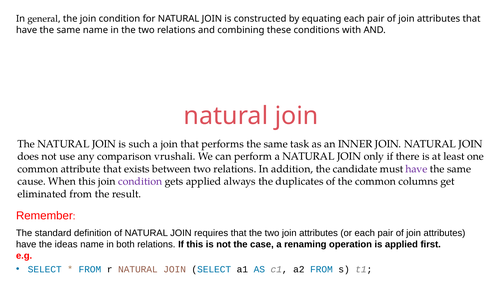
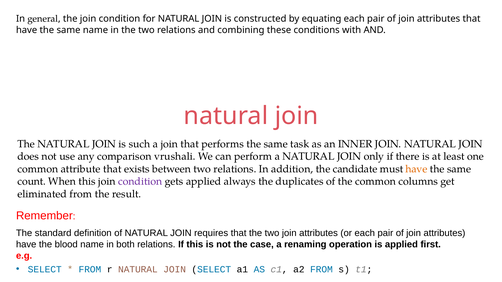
have colour: purple -> orange (416, 169)
cause: cause -> count (32, 182)
ideas: ideas -> blood (66, 245)
